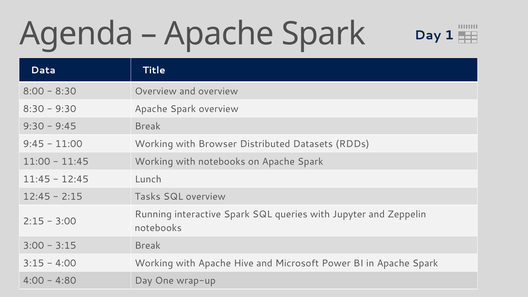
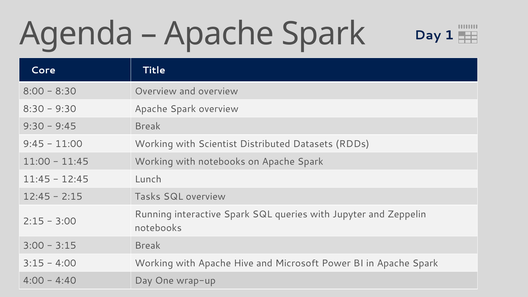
Data: Data -> Core (43, 70)
Browser: Browser -> Scientist (218, 144)
4:80: 4:80 -> 4:40 (66, 281)
